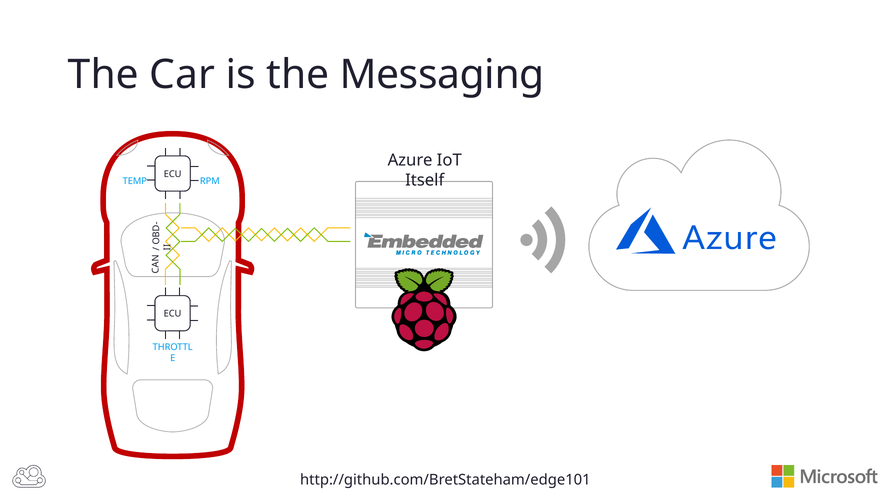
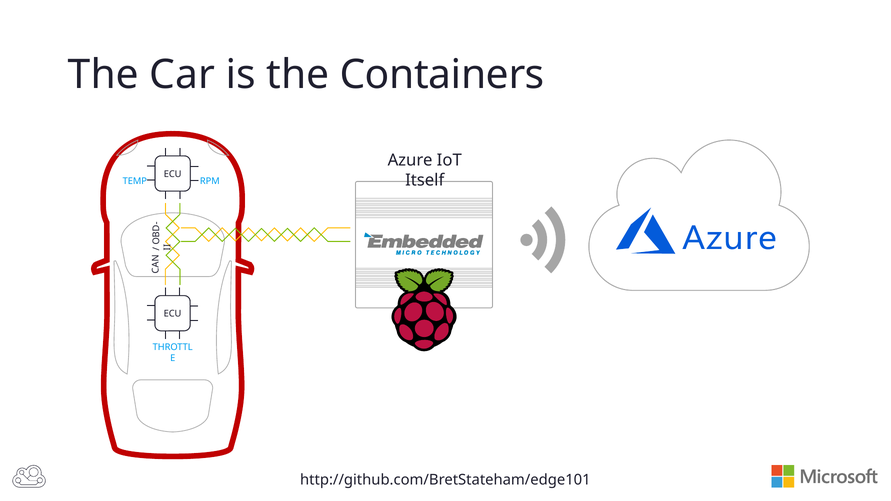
Messaging: Messaging -> Containers (442, 75)
